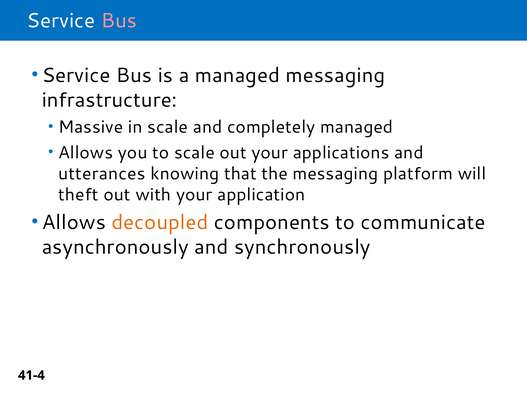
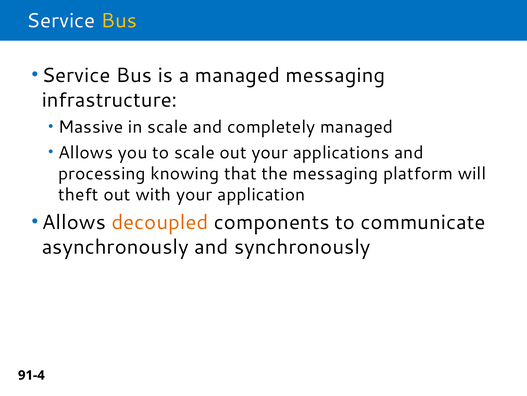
Bus colour: pink -> yellow (119, 21)
utterances: utterances -> processing (102, 173)
41-4: 41-4 -> 91-4 (31, 375)
